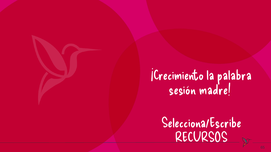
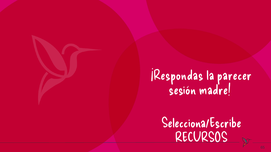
¡Crecimiento: ¡Crecimiento -> ¡Respondas (177, 76)
palabra: palabra -> parecer (234, 76)
